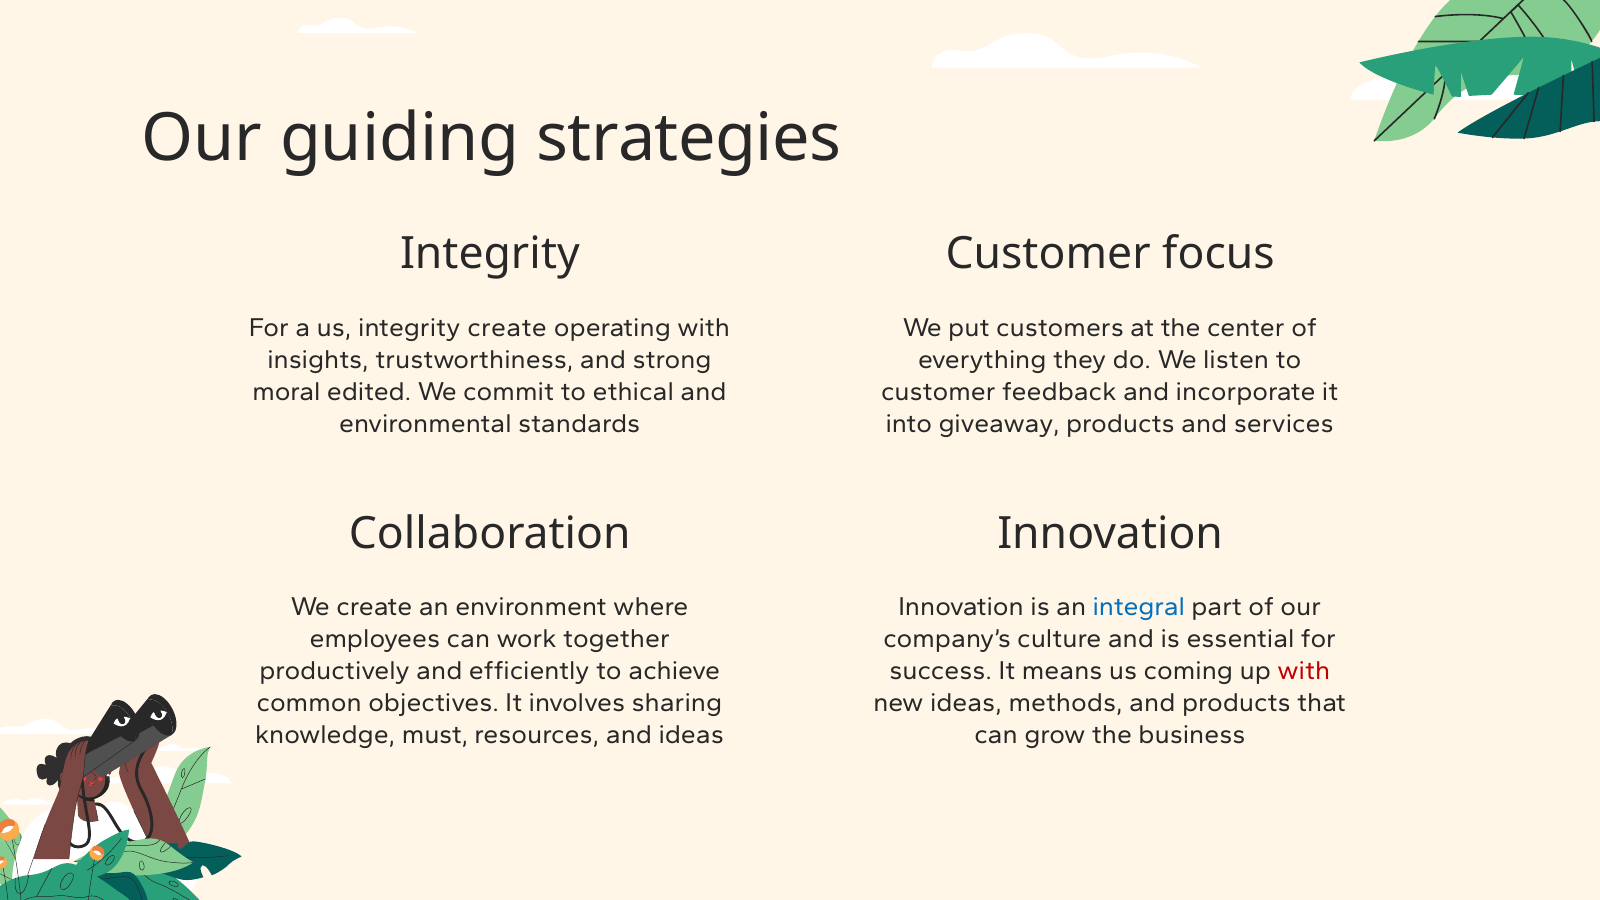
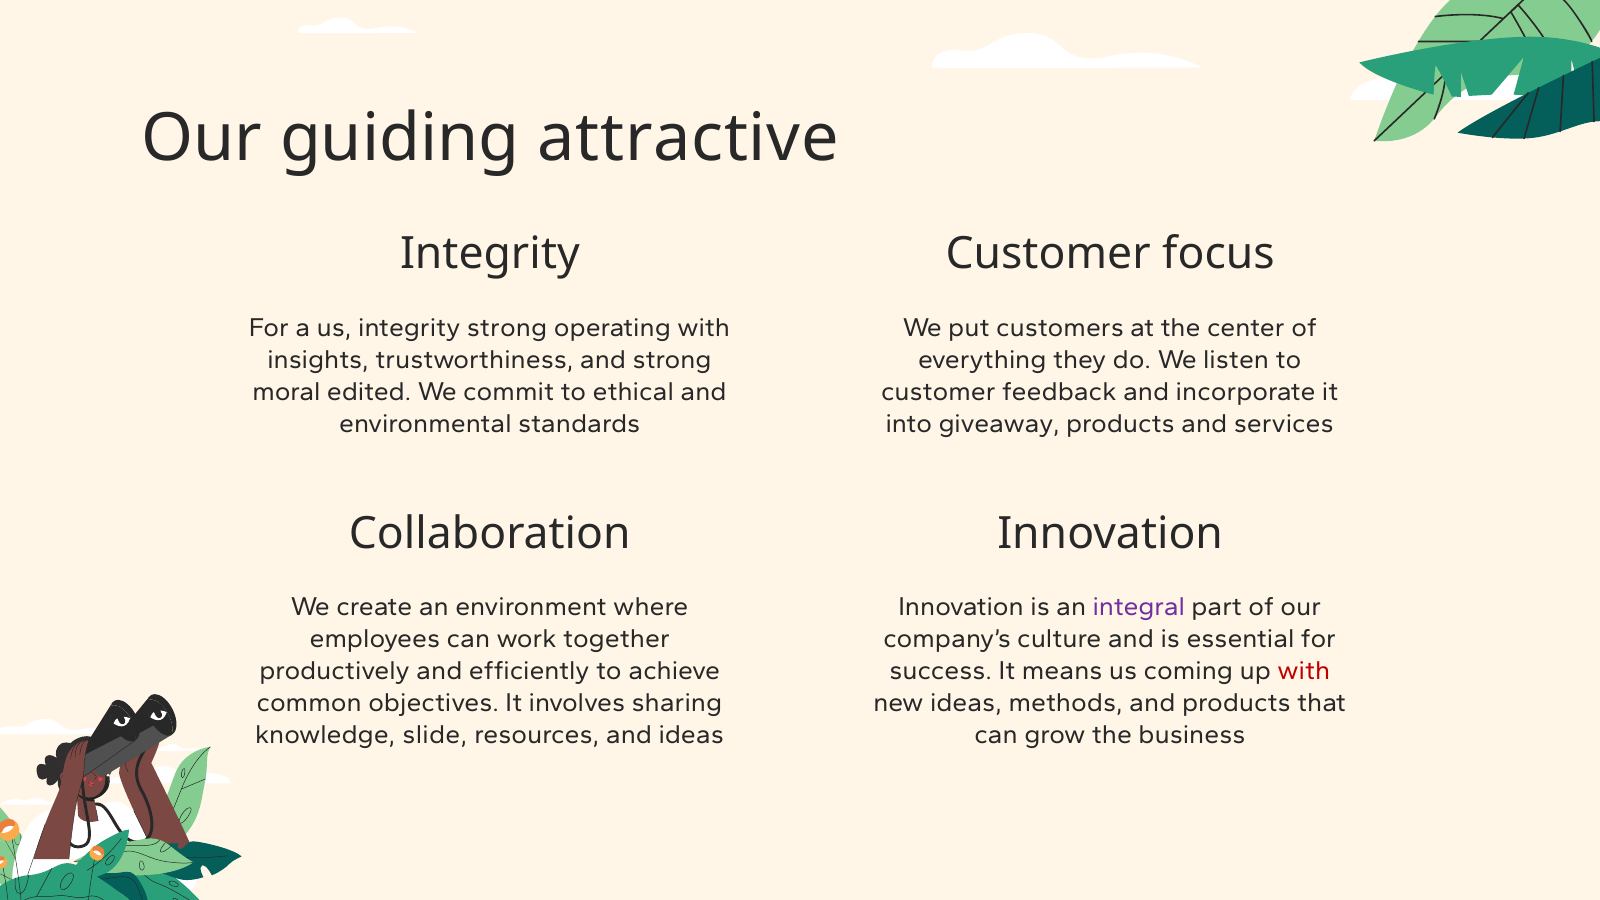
strategies: strategies -> attractive (688, 139)
integrity create: create -> strong (507, 328)
integral colour: blue -> purple (1139, 607)
must: must -> slide (435, 735)
